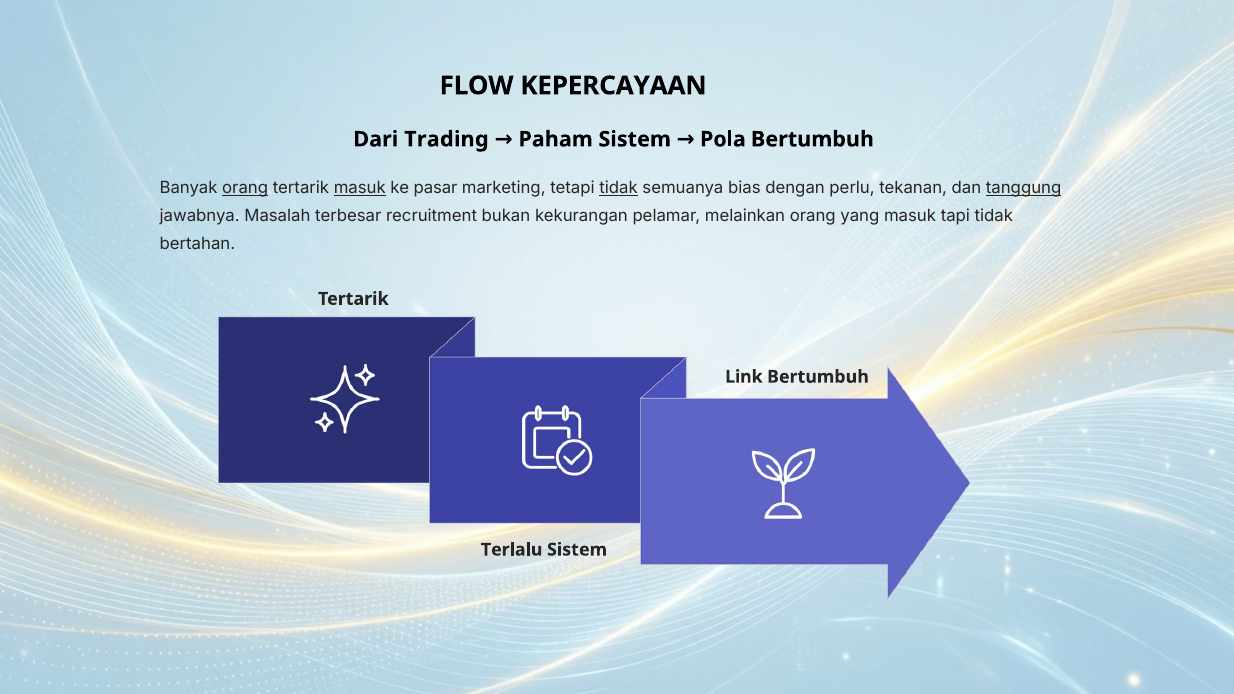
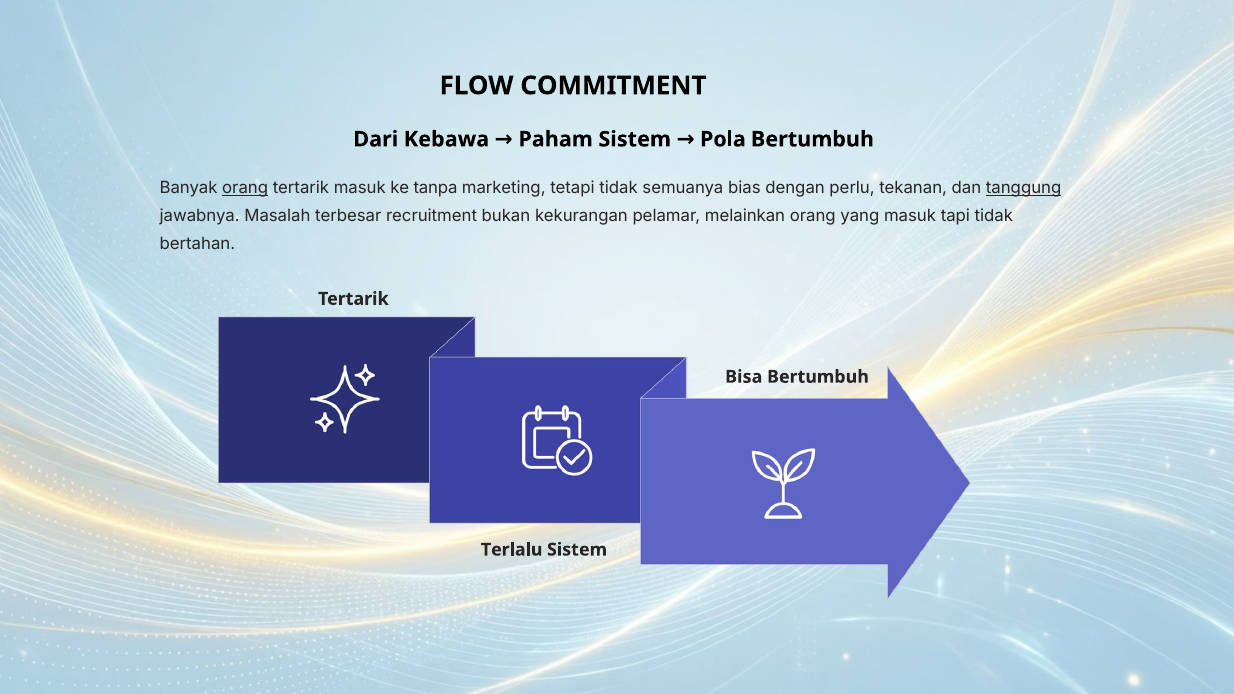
KEPERCAYAAN: KEPERCAYAAN -> COMMITMENT (613, 86)
Trading: Trading -> Kebawa (446, 139)
masuk underline: present -> none (360, 188)
pasar: pasar -> tanpa (436, 188)
tidak underline: present -> none (619, 188)
Link: Link -> Bisa (744, 377)
